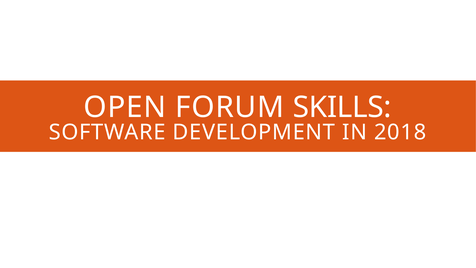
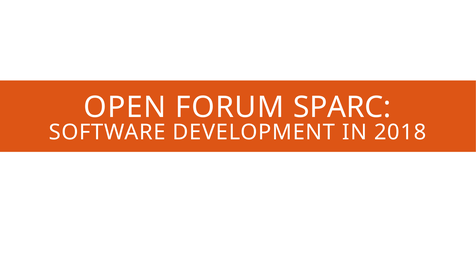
SKILLS: SKILLS -> SPARC (342, 107)
